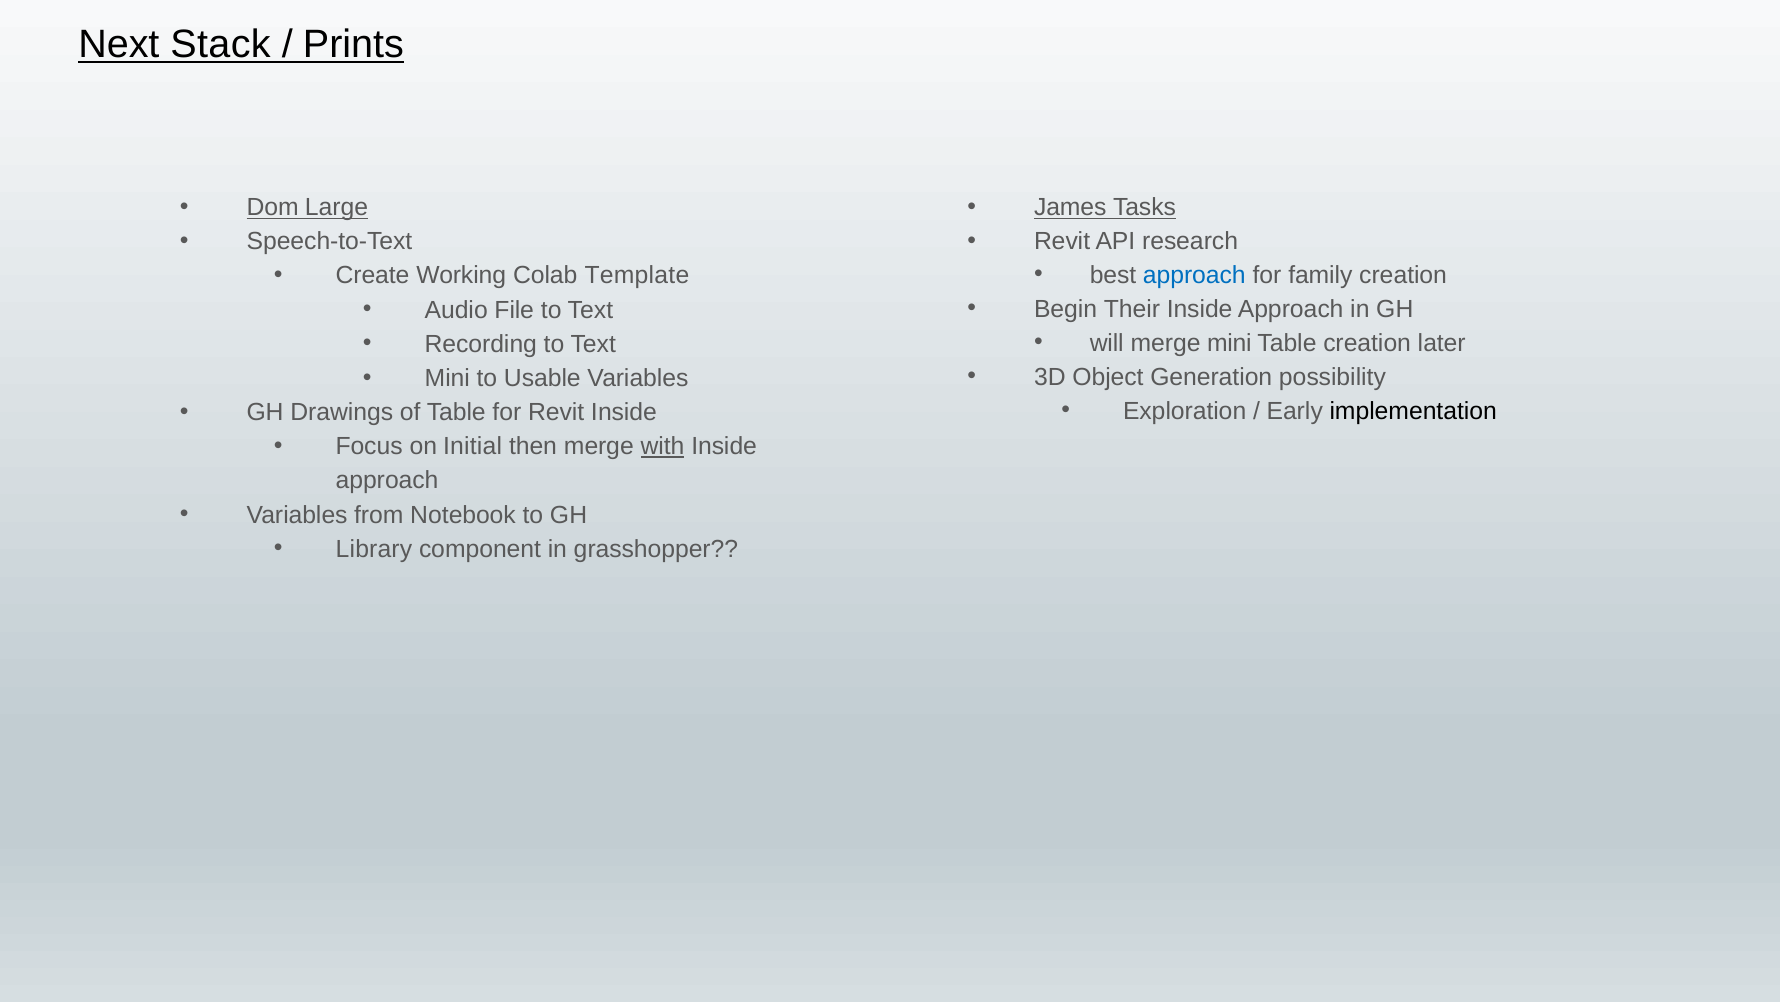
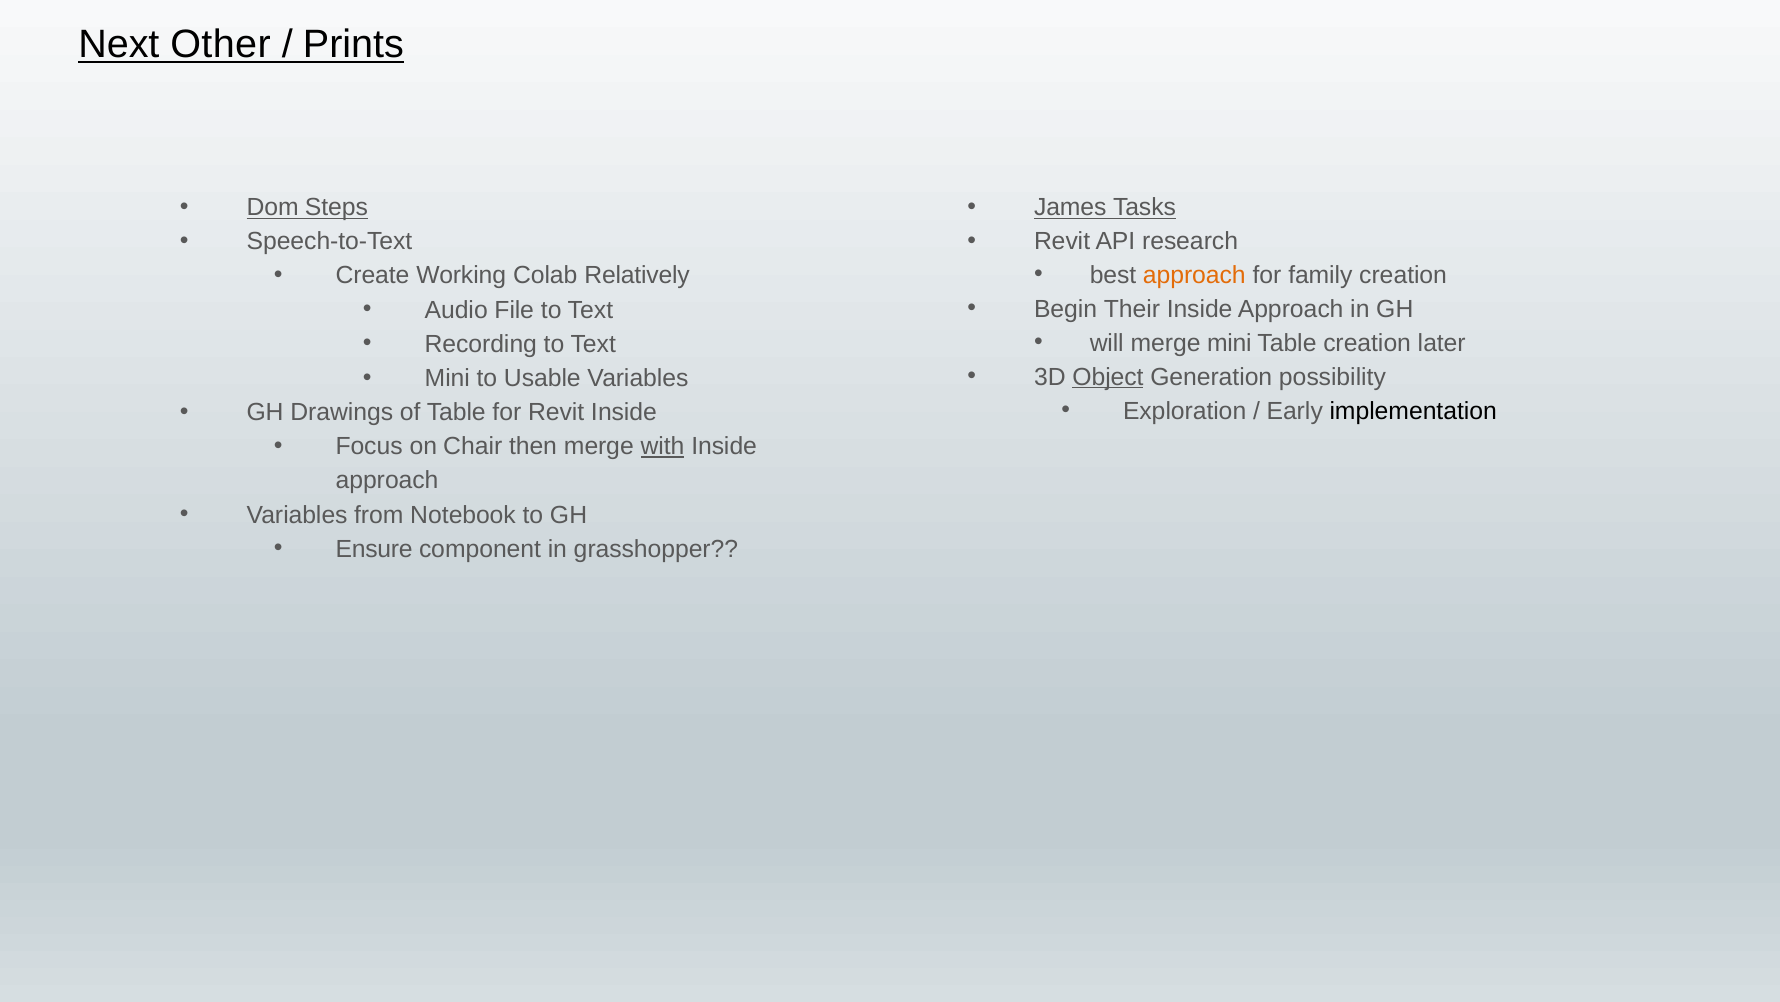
Stack: Stack -> Other (221, 44)
Large: Large -> Steps (337, 207)
approach colour: blue -> orange (1194, 275)
Template: Template -> Relatively (637, 276)
Object underline: none -> present (1108, 377)
Initial: Initial -> Chair (473, 446)
Library: Library -> Ensure (374, 549)
